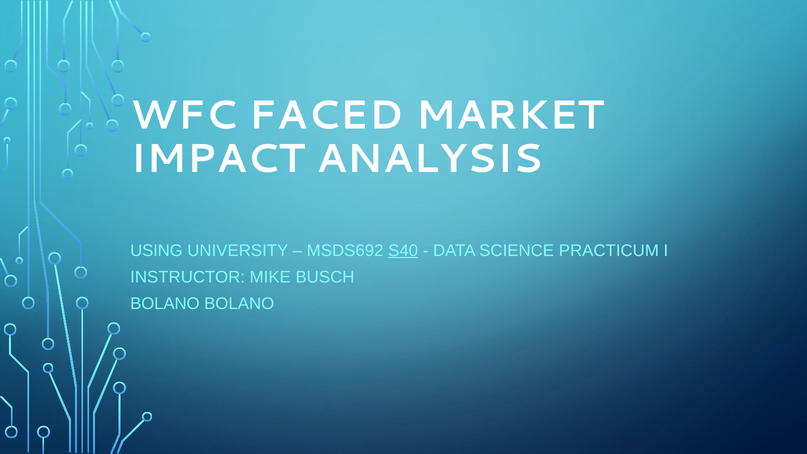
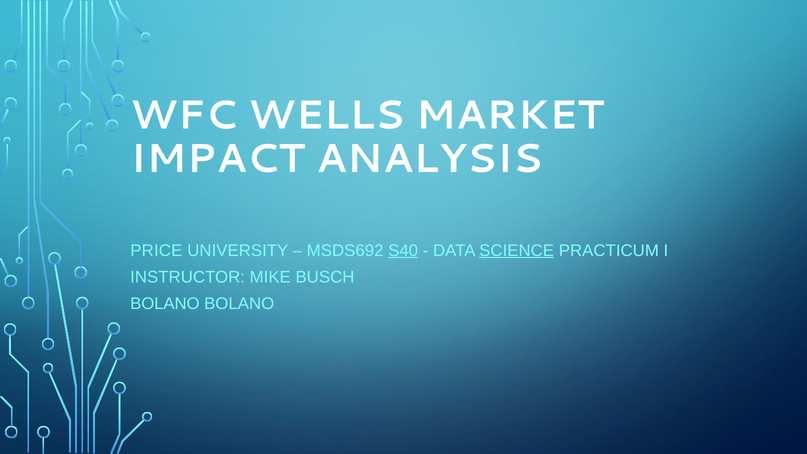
FACED: FACED -> WELLS (326, 115)
USING: USING -> PRICE (156, 250)
SCIENCE underline: none -> present (517, 250)
